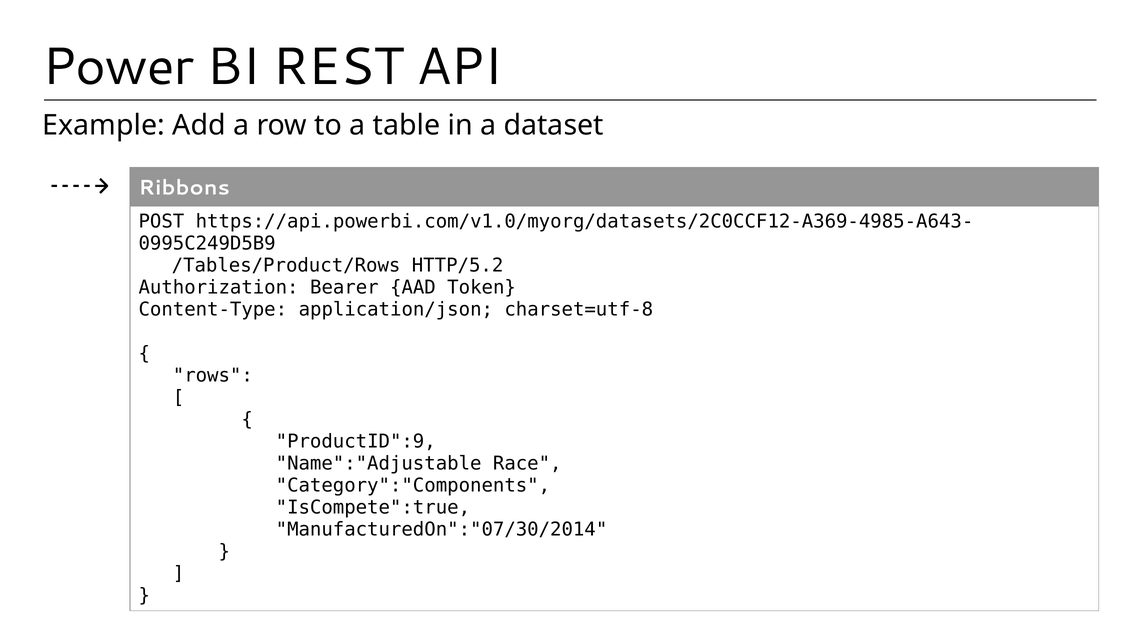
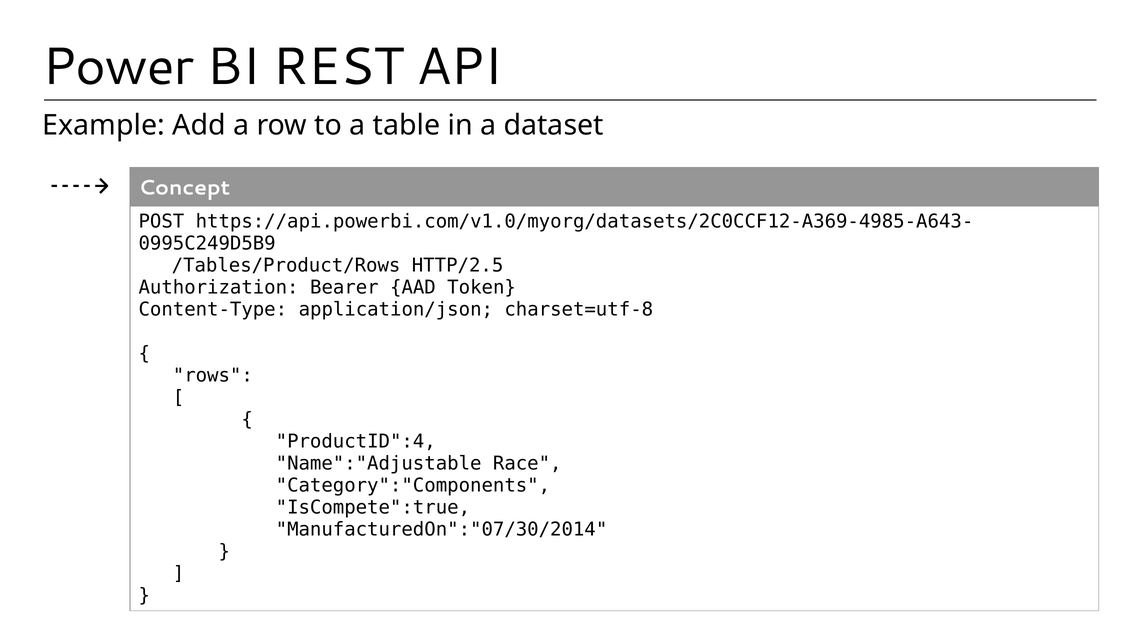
Ribbons: Ribbons -> Concept (184, 188)
HTTP/5.2: HTTP/5.2 -> HTTP/2.5 (458, 266)
ProductID":9: ProductID":9 -> ProductID":4 (356, 442)
